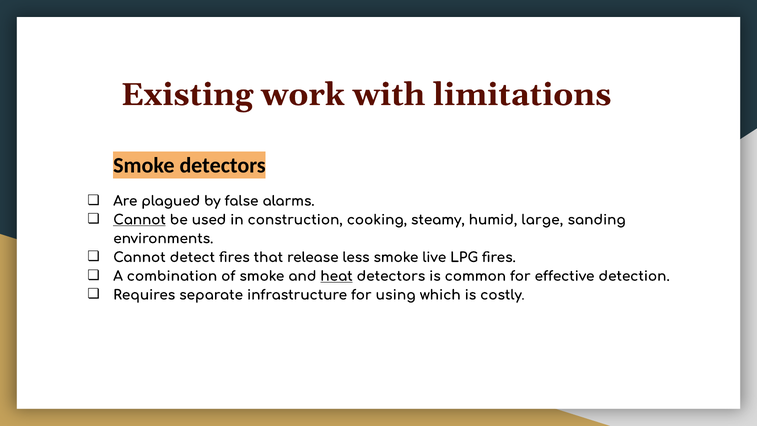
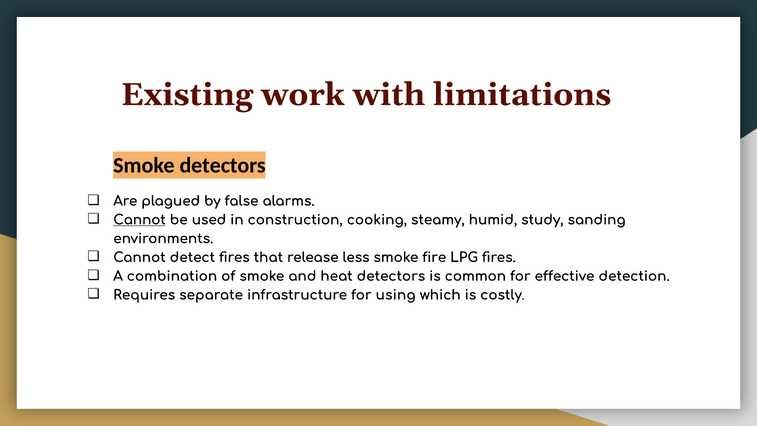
large: large -> study (542, 220)
live: live -> fire (434, 257)
heat underline: present -> none (337, 276)
